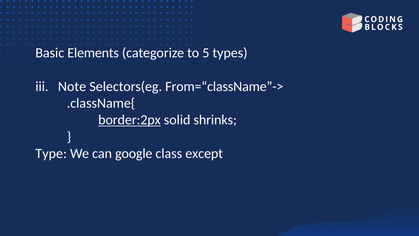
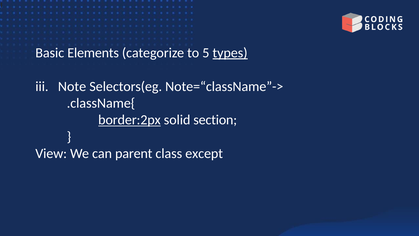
types underline: none -> present (230, 53)
From=“className”->: From=“className”-> -> Note=“className”-> (224, 86)
shrinks: shrinks -> section (215, 120)
Type: Type -> View (51, 153)
google: google -> parent (134, 153)
